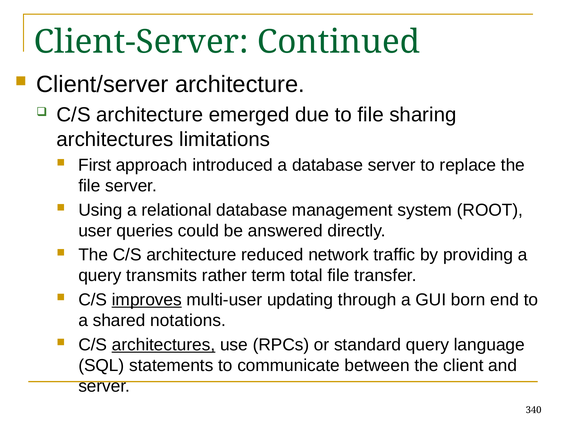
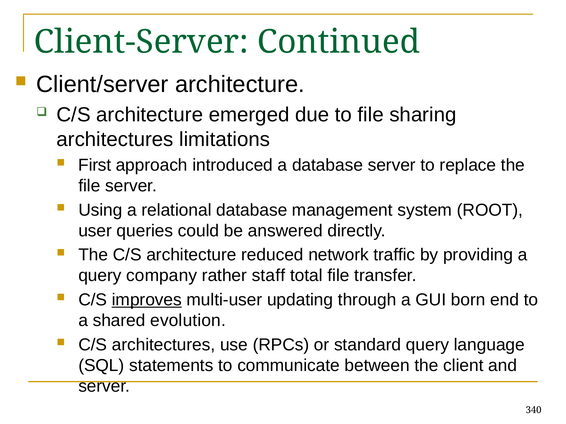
transmits: transmits -> company (162, 276)
term: term -> staff (268, 276)
notations: notations -> evolution (188, 321)
architectures underline: present -> none (164, 345)
